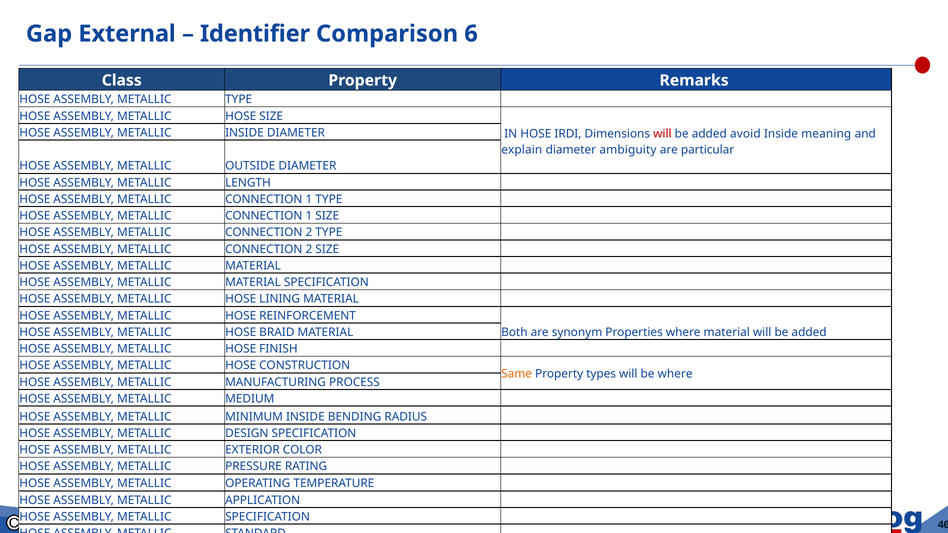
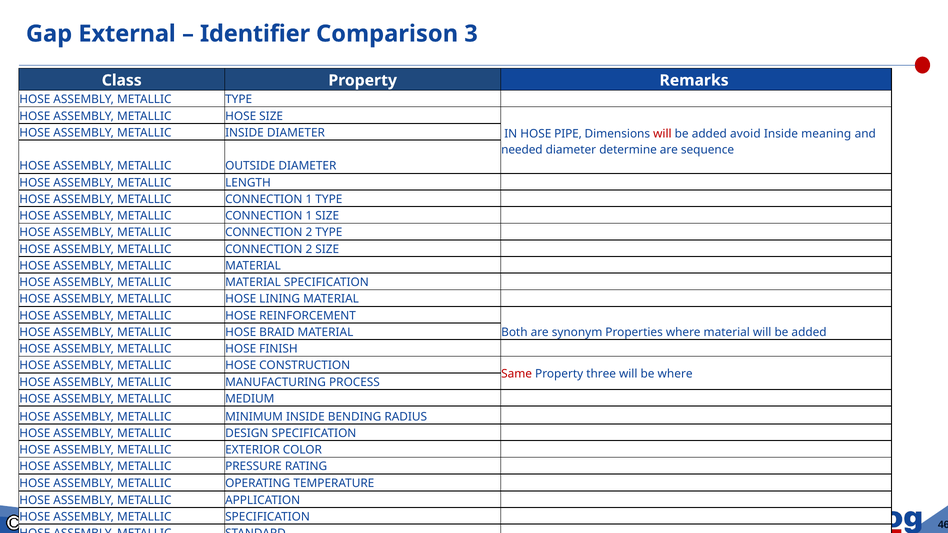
6: 6 -> 3 (471, 34)
IRDI: IRDI -> PIPE (568, 134)
explain: explain -> needed (522, 150)
ambiguity: ambiguity -> determine (628, 150)
particular: particular -> sequence (708, 150)
Same colour: orange -> red (517, 374)
types: types -> three (601, 374)
